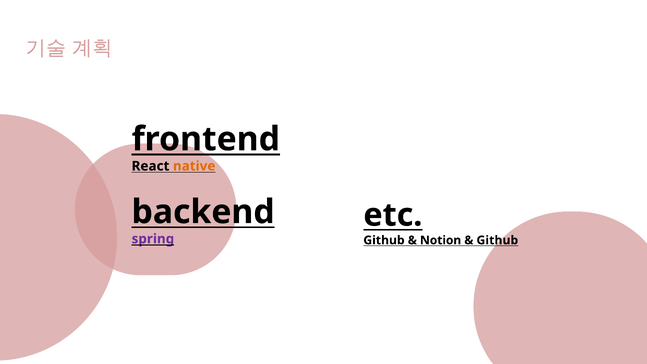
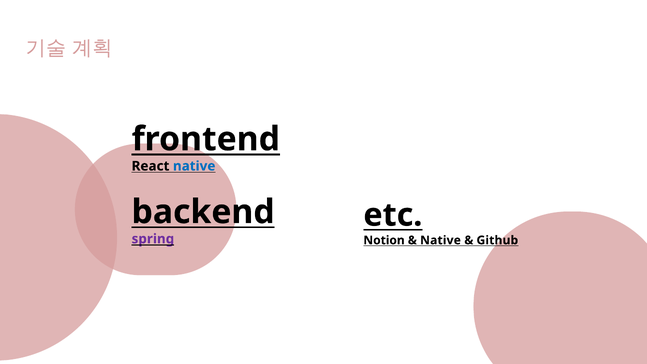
native colour: orange -> blue (194, 166)
Github: Github -> Notion (384, 240)
Notion: Notion -> Native (440, 240)
